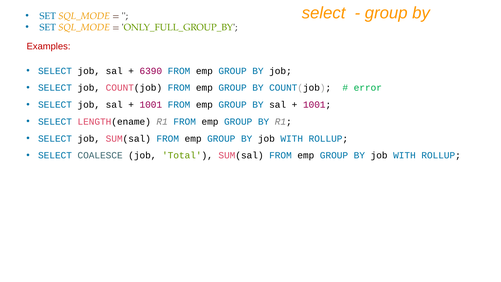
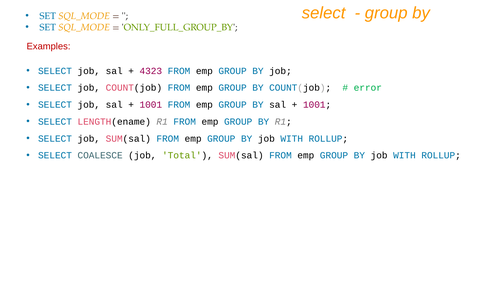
6390: 6390 -> 4323 (151, 71)
